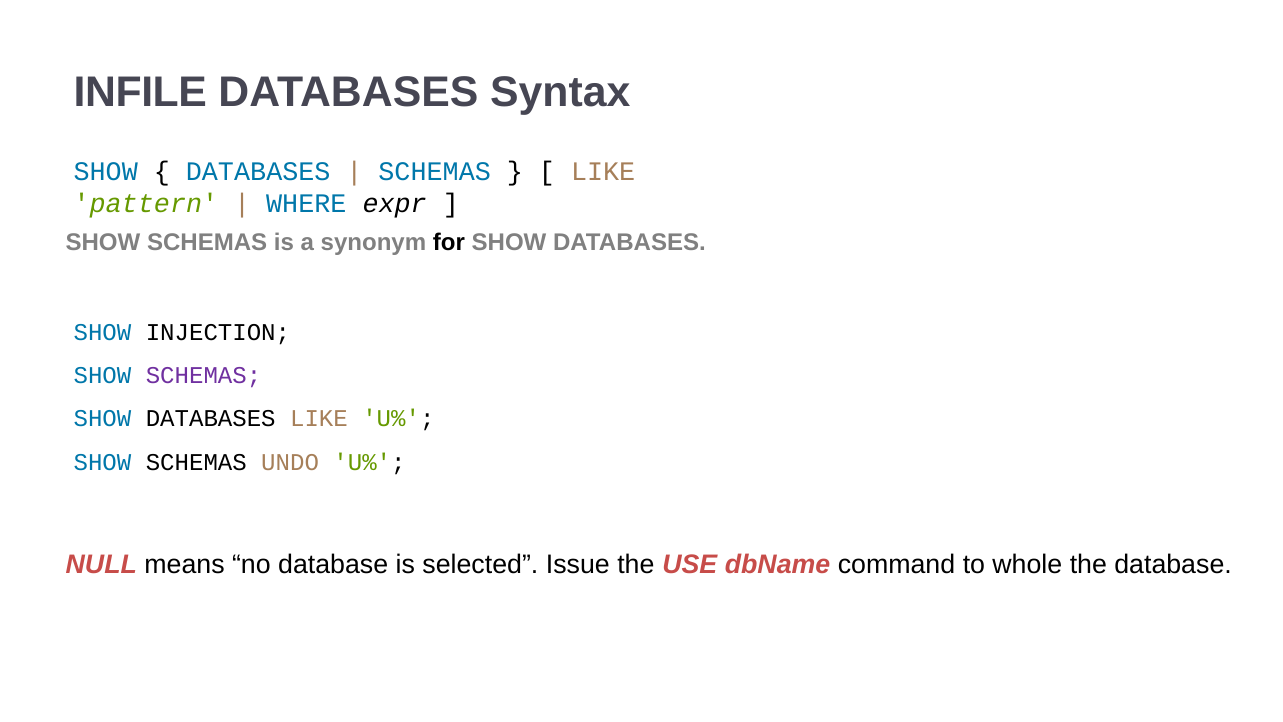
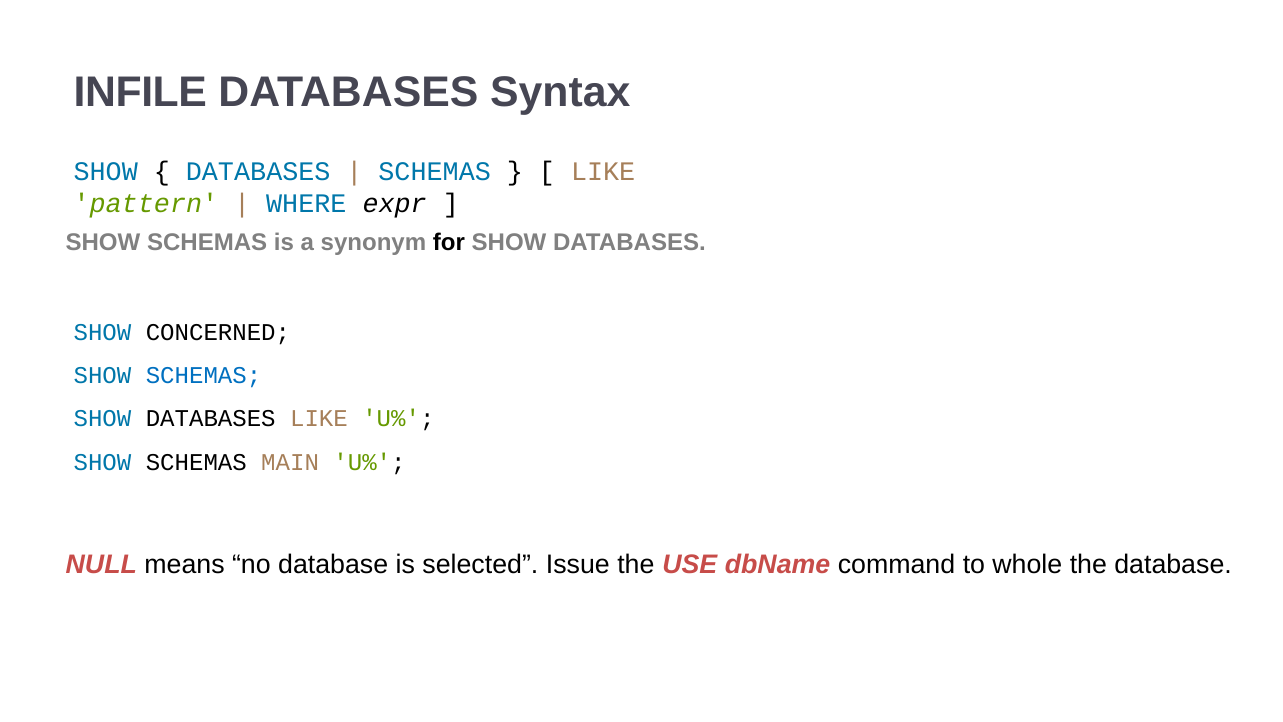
INJECTION: INJECTION -> CONCERNED (218, 332)
SCHEMAS colour: purple -> blue (204, 375)
UNDO: UNDO -> MAIN (290, 462)
